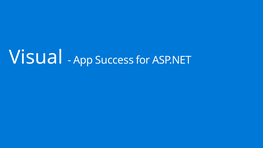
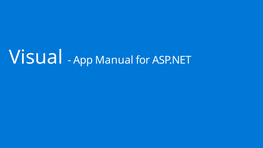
Success: Success -> Manual (114, 60)
